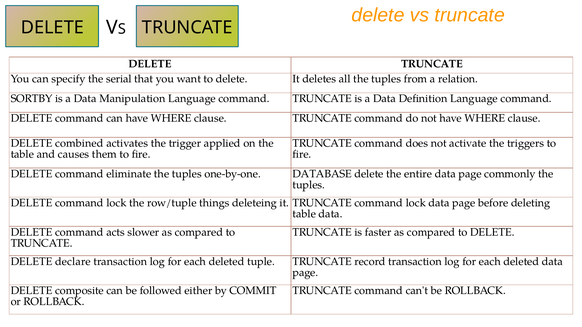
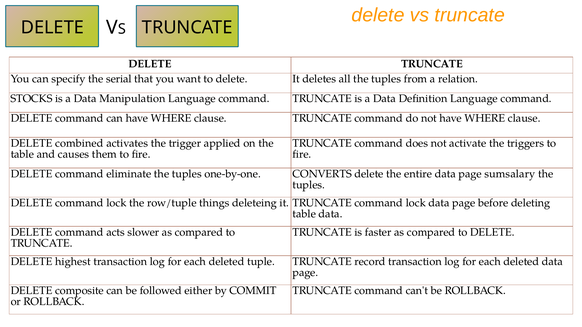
SORTBY: SORTBY -> STOCKS (32, 99)
DATABASE: DATABASE -> CONVERTS (322, 174)
commonly: commonly -> sumsalary (510, 174)
declare: declare -> highest (73, 262)
